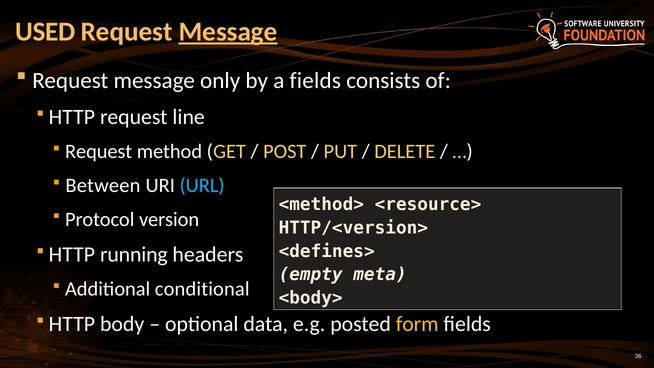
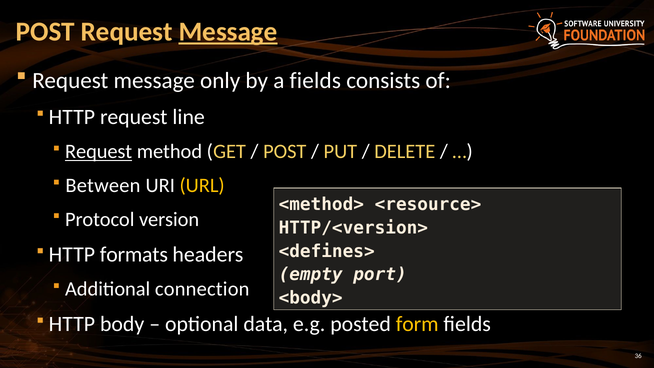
USED: USED -> POST (45, 32)
Request underline: none -> present (99, 152)
URL colour: light blue -> yellow (202, 186)
running: running -> formats (134, 254)
meta: meta -> port (380, 275)
conditional: conditional -> connection (202, 289)
